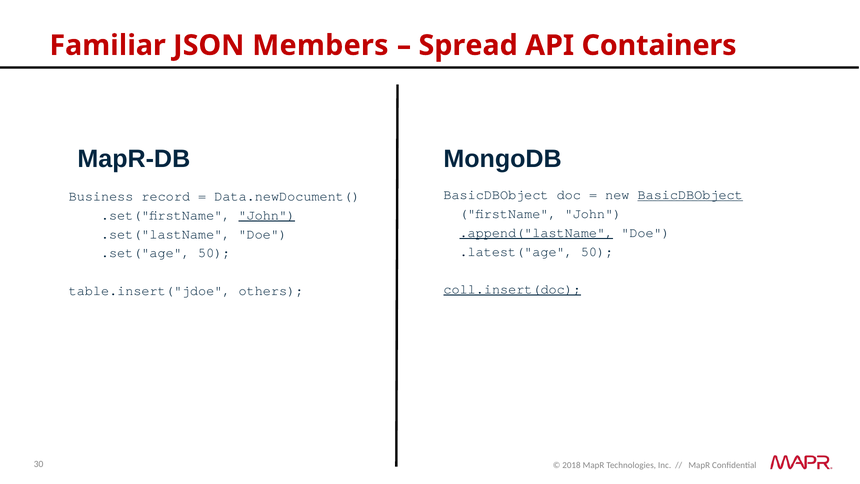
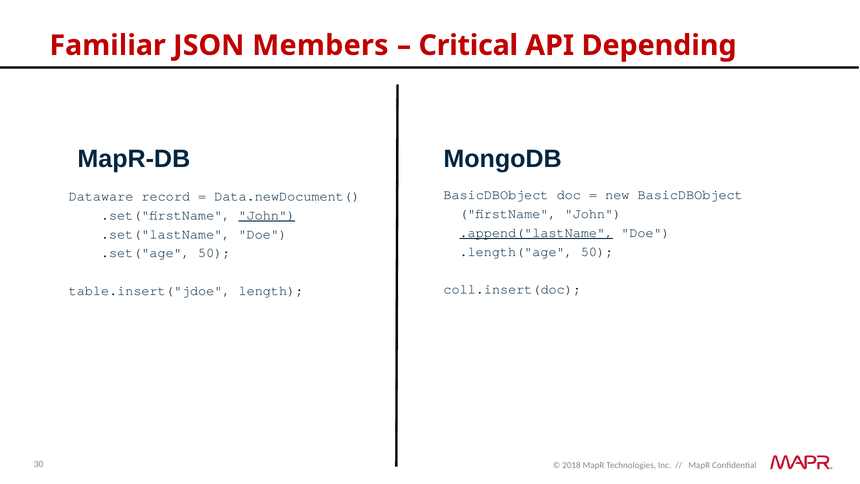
Spread: Spread -> Critical (468, 45)
Containers: Containers -> Depending (659, 45)
BasicDBObject underline: present -> none (690, 195)
Business: Business -> Dataware (101, 196)
.latest("age: .latest("age -> .length("age (516, 251)
coll.insert(doc underline: present -> none (512, 289)
others: others -> length (271, 291)
